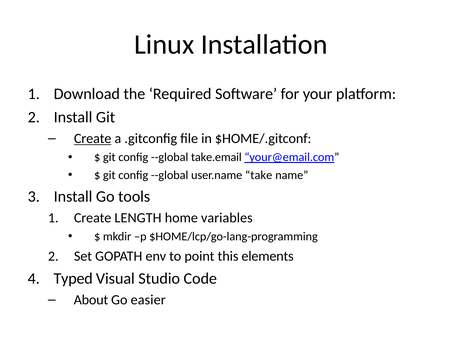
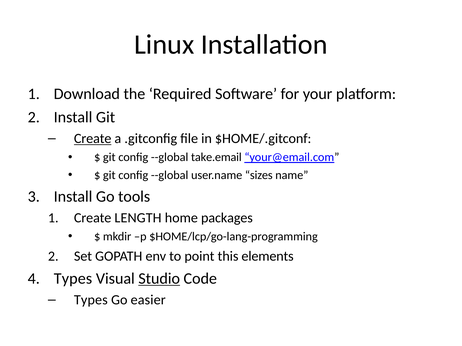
take: take -> sizes (259, 175)
variables: variables -> packages (227, 218)
Typed: Typed -> Types (73, 279)
Studio underline: none -> present (159, 279)
About: About -> Types (91, 300)
